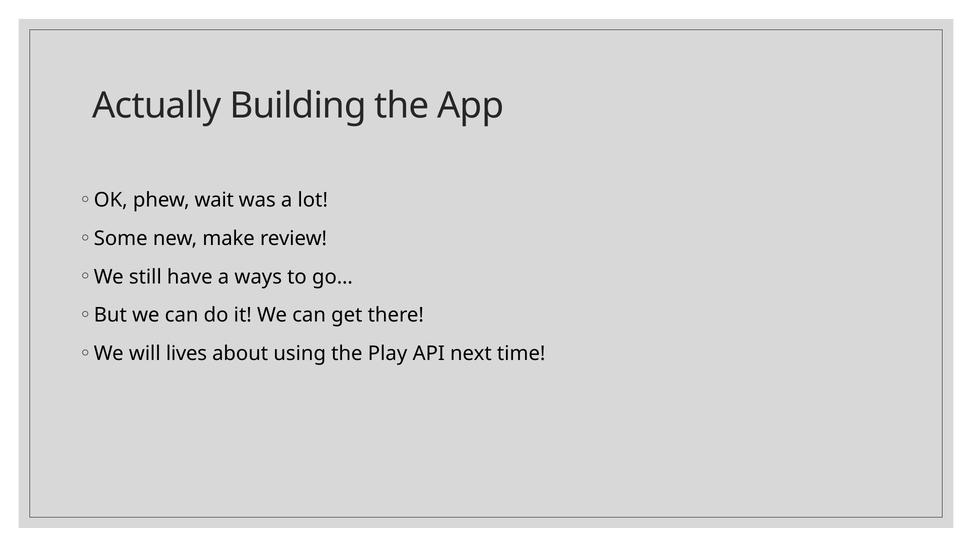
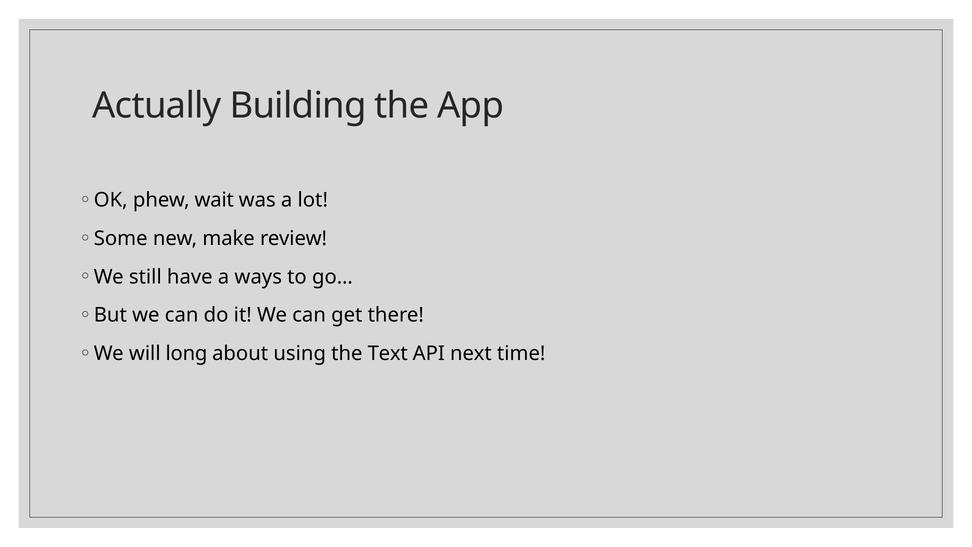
lives: lives -> long (186, 353)
Play: Play -> Text (388, 353)
